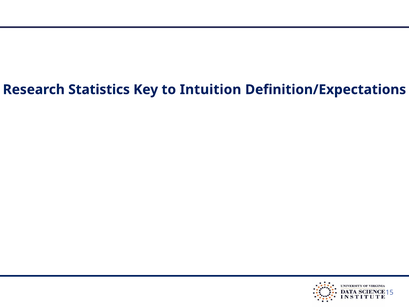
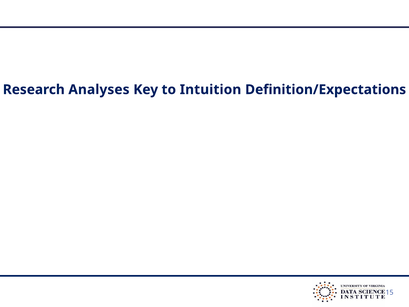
Statistics: Statistics -> Analyses (99, 90)
